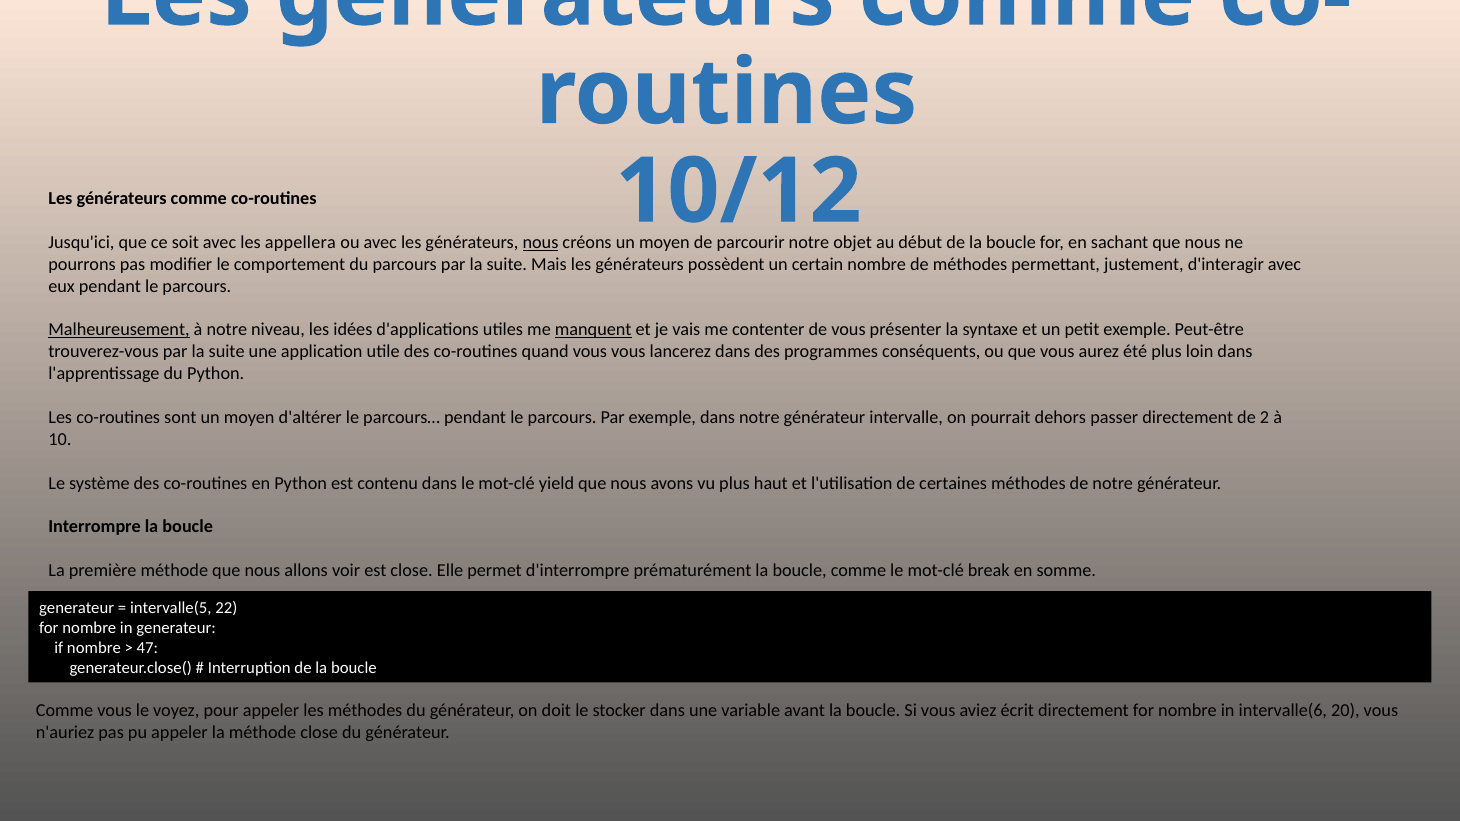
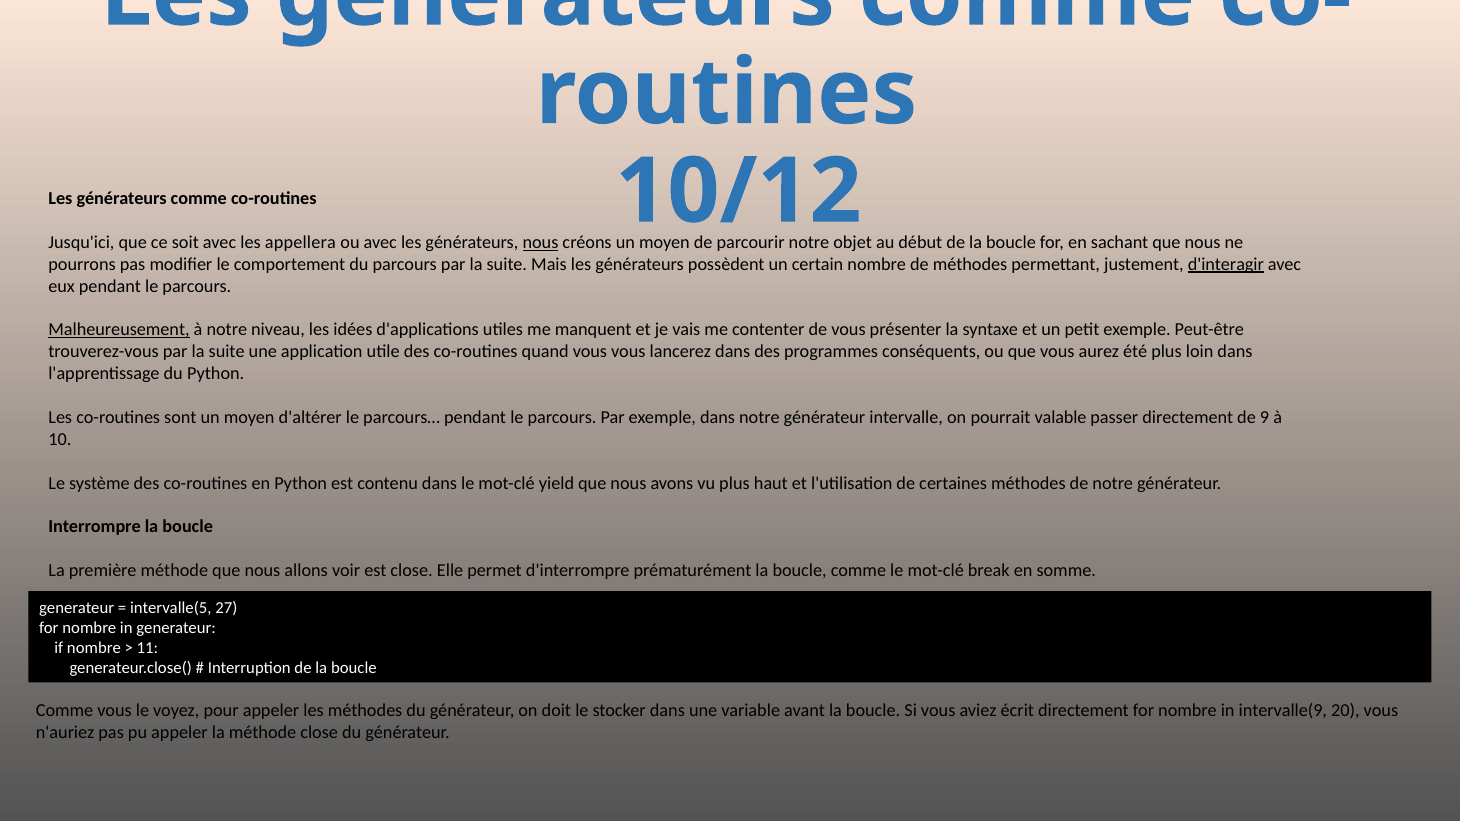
d'interagir underline: none -> present (1226, 264)
manquent underline: present -> none (593, 330)
dehors: dehors -> valable (1061, 417)
2: 2 -> 9 (1265, 417)
22: 22 -> 27 (226, 608)
47: 47 -> 11 (147, 648)
intervalle(6: intervalle(6 -> intervalle(9 (1283, 710)
